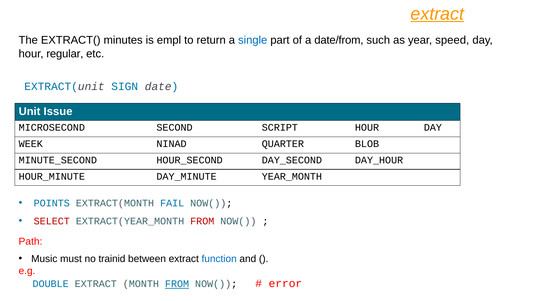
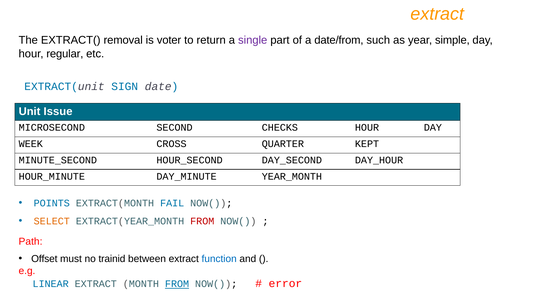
extract underline: present -> none (437, 14)
minutes: minutes -> removal (123, 40)
empl: empl -> voter (169, 40)
single colour: blue -> purple (253, 40)
speed: speed -> simple (452, 40)
SCRIPT: SCRIPT -> CHECKS (280, 128)
NINAD: NINAD -> CROSS (172, 144)
BLOB: BLOB -> KEPT (367, 144)
SELECT colour: red -> orange (52, 221)
Music: Music -> Offset (44, 259)
DOUBLE: DOUBLE -> LINEAR (51, 284)
